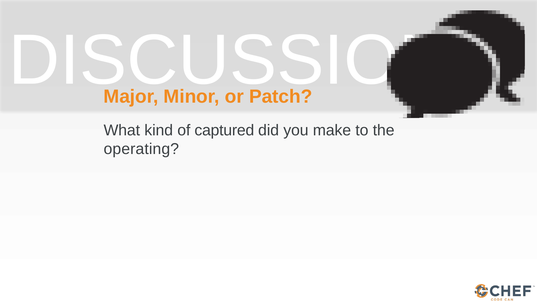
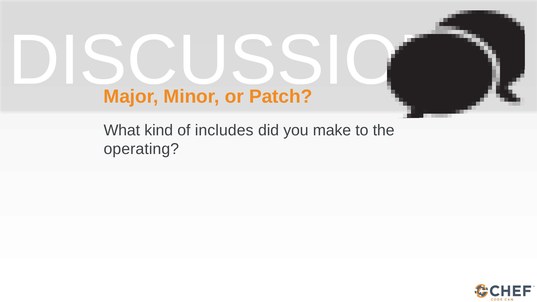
captured: captured -> includes (224, 130)
